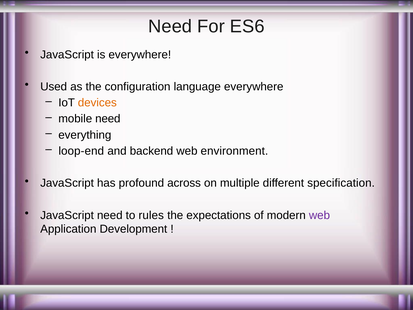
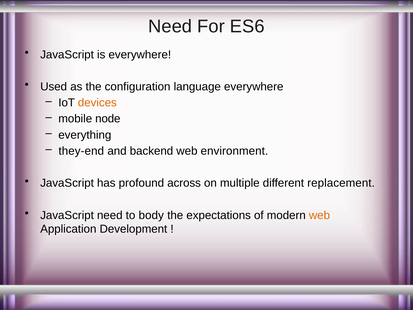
mobile need: need -> node (108, 119)
loop-end: loop-end -> they-end (81, 151)
specification: specification -> replacement (341, 183)
rules: rules -> body (151, 215)
web colour: purple -> orange (319, 215)
